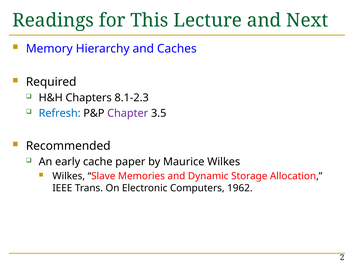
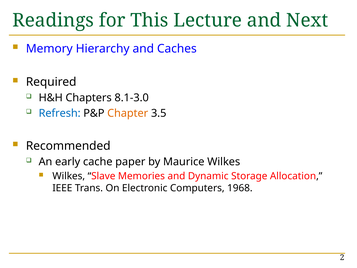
8.1-2.3: 8.1-2.3 -> 8.1-3.0 (132, 98)
Chapter colour: purple -> orange (128, 113)
1962: 1962 -> 1968 (240, 188)
